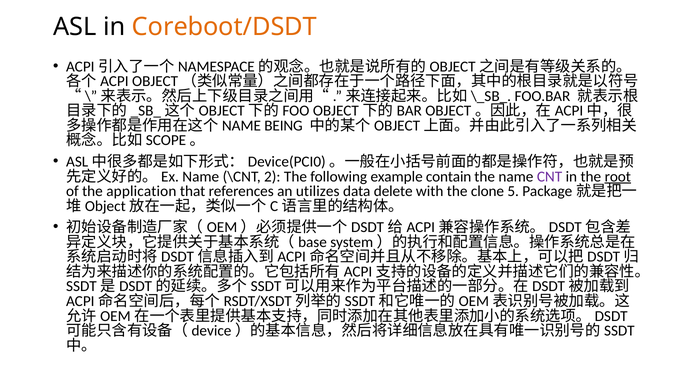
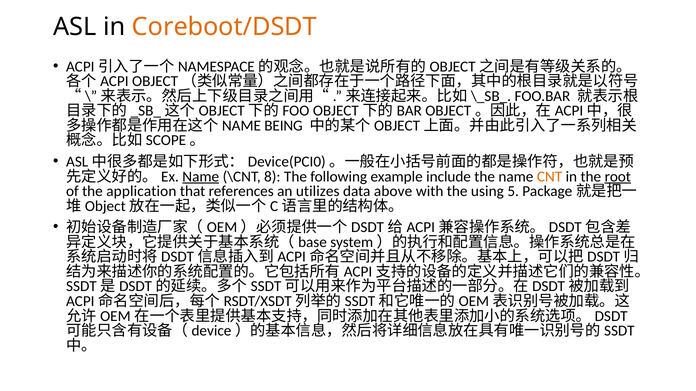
Name underline: none -> present (201, 177)
2: 2 -> 8 (272, 177)
contain: contain -> include (449, 177)
CNT colour: purple -> orange (550, 177)
delete: delete -> above (393, 192)
clone: clone -> using (487, 192)
